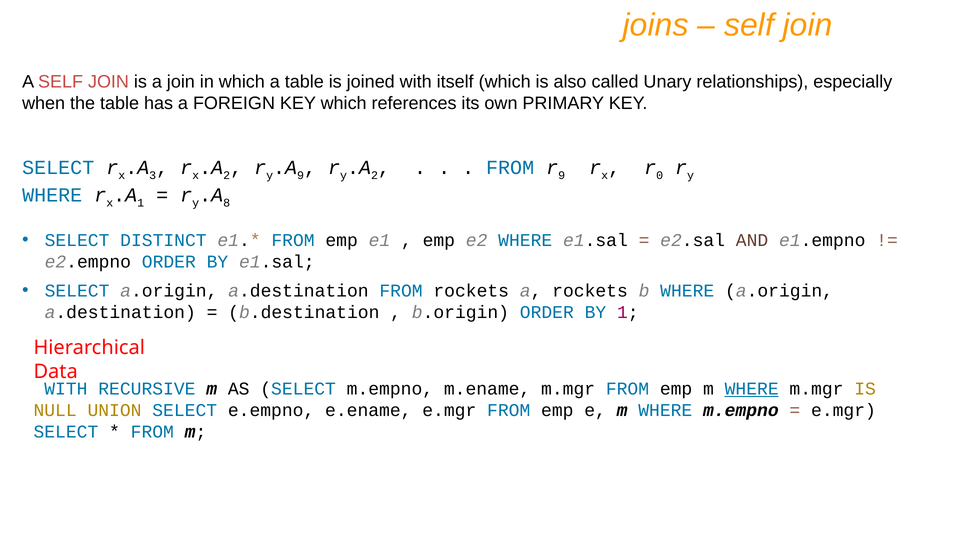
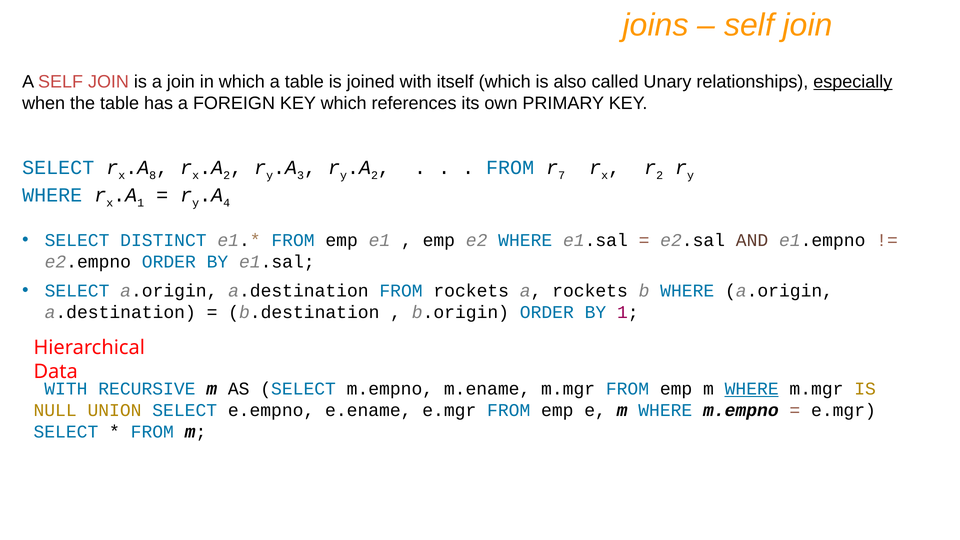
especially underline: none -> present (853, 82)
3: 3 -> 8 (153, 176)
9: 9 -> 3 (301, 176)
9: 9 -> 7 (562, 176)
0: 0 -> 2 (660, 176)
8: 8 -> 4 (227, 203)
